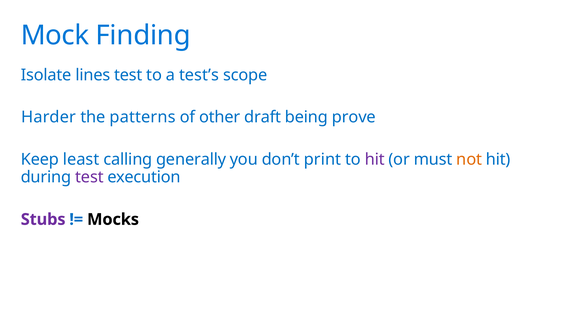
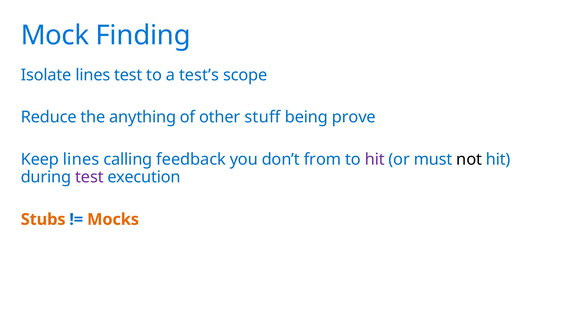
Harder: Harder -> Reduce (49, 117)
patterns: patterns -> anything (143, 117)
draft: draft -> stuff (263, 117)
Keep least: least -> lines (81, 160)
generally: generally -> feedback (191, 160)
print: print -> from (322, 160)
not colour: orange -> black (469, 160)
Stubs colour: purple -> orange (43, 220)
Mocks colour: black -> orange (113, 220)
